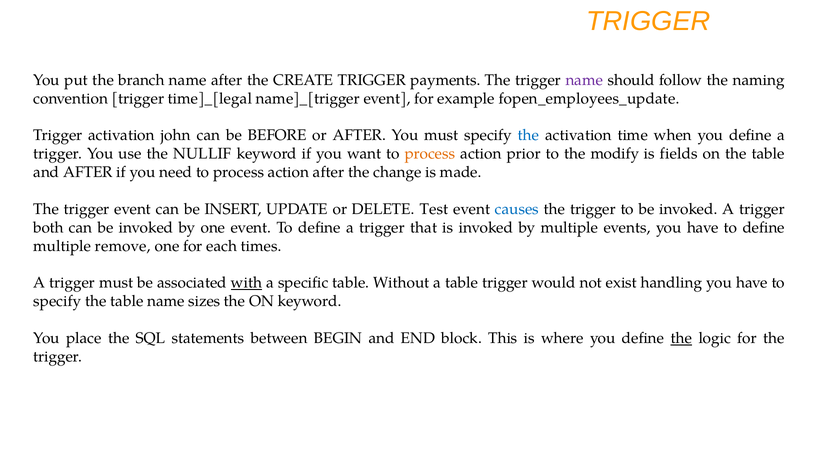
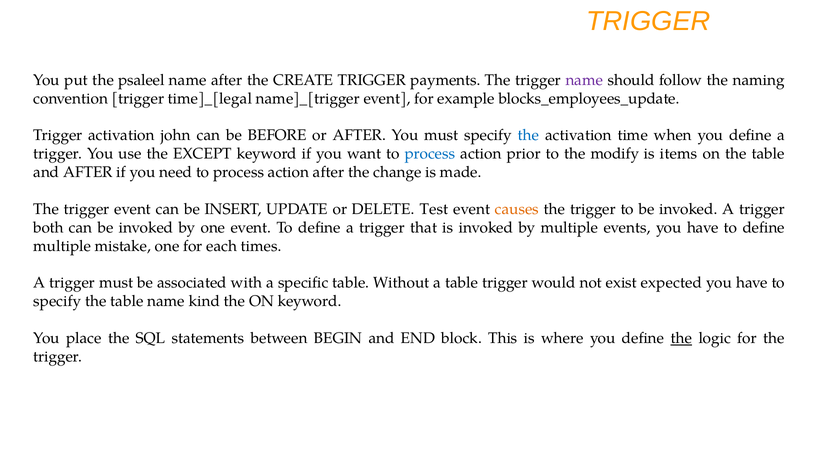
branch: branch -> psaleel (141, 80)
fopen_employees_update: fopen_employees_update -> blocks_employees_update (589, 98)
NULLIF: NULLIF -> EXCEPT (203, 154)
process colour: orange -> blue (430, 154)
fields: fields -> items (679, 154)
causes colour: blue -> orange (517, 209)
remove: remove -> mistake (123, 246)
with underline: present -> none (247, 283)
handling: handling -> expected (671, 283)
sizes: sizes -> kind (204, 301)
